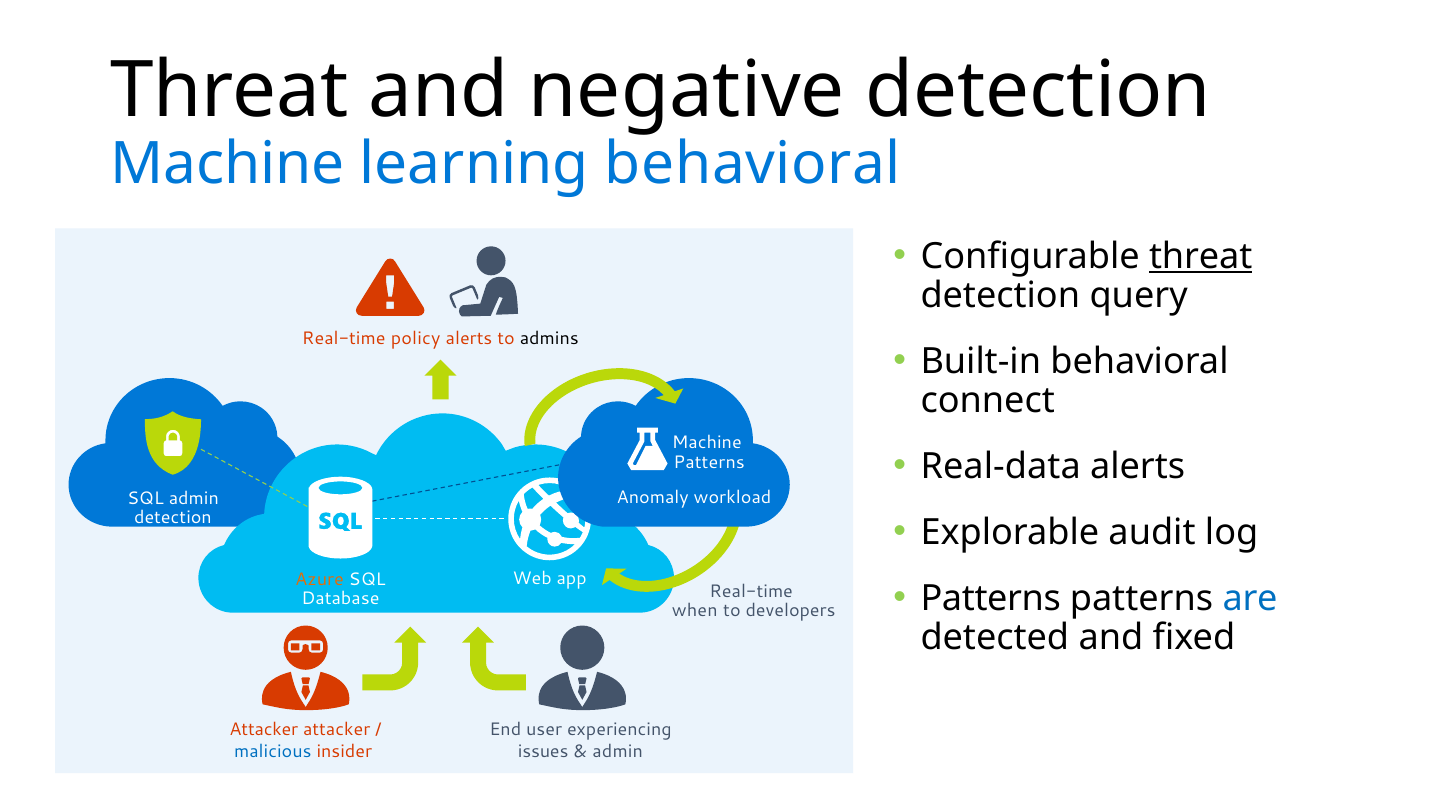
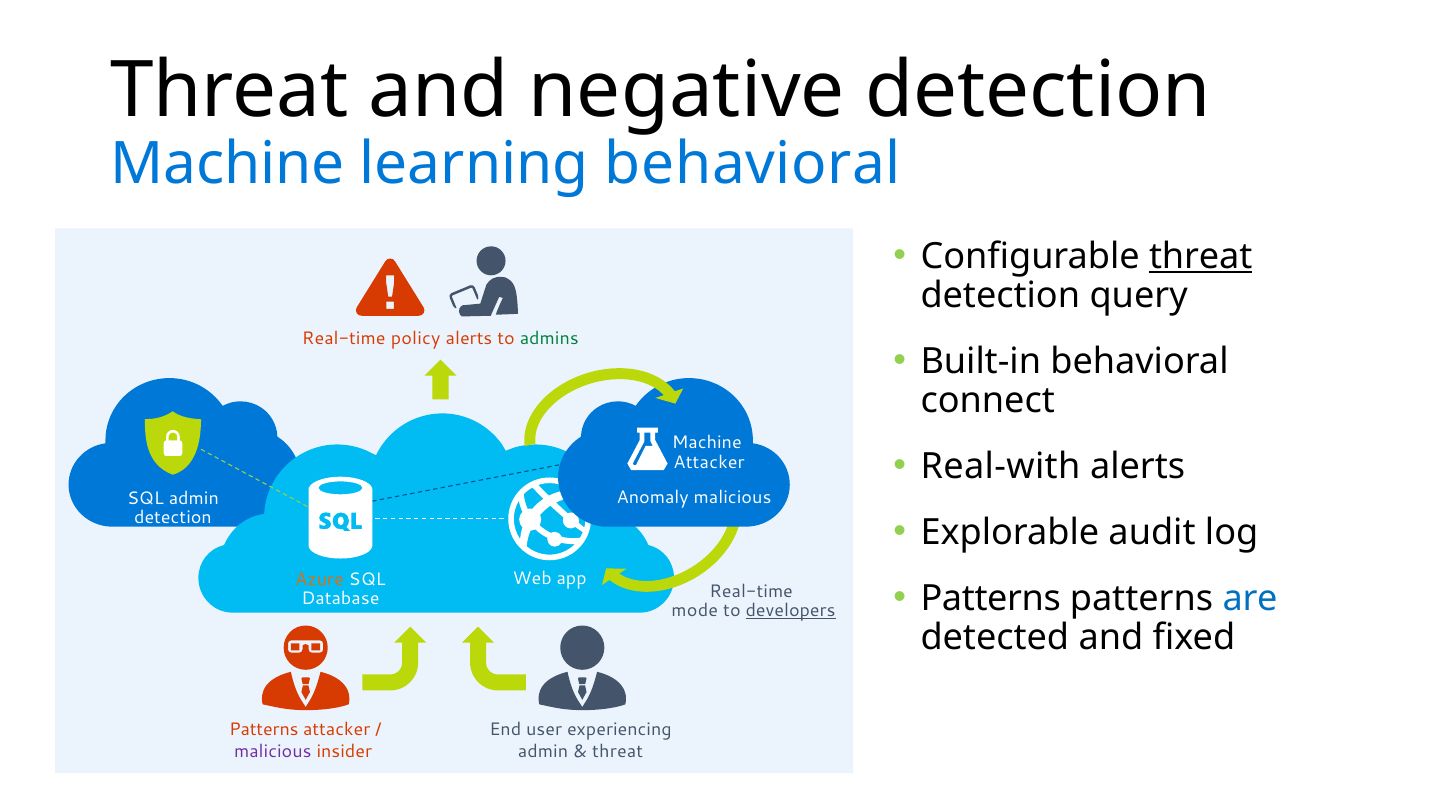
admins colour: black -> green (549, 339)
Real-data: Real-data -> Real-with (1000, 466)
Patterns: Patterns -> Attacker (709, 462)
Anomaly workload: workload -> malicious (733, 497)
when: when -> mode (695, 611)
developers underline: none -> present (791, 611)
Attacker: Attacker -> Patterns (264, 729)
malicious colour: blue -> purple (273, 751)
issues: issues -> admin (543, 751)
admin: admin -> threat (618, 751)
